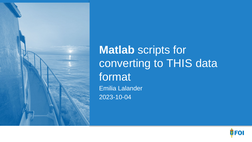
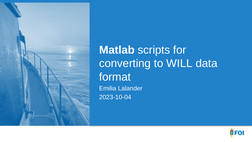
THIS: THIS -> WILL (179, 63)
